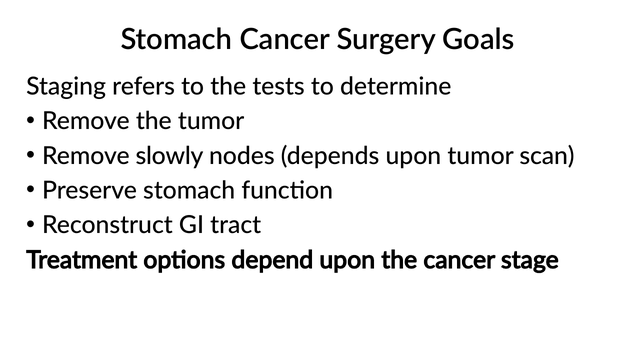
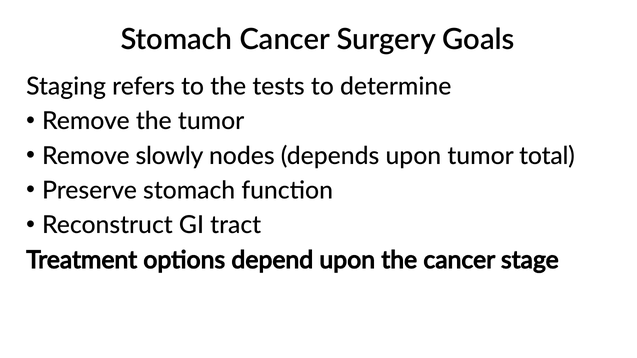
scan: scan -> total (547, 156)
